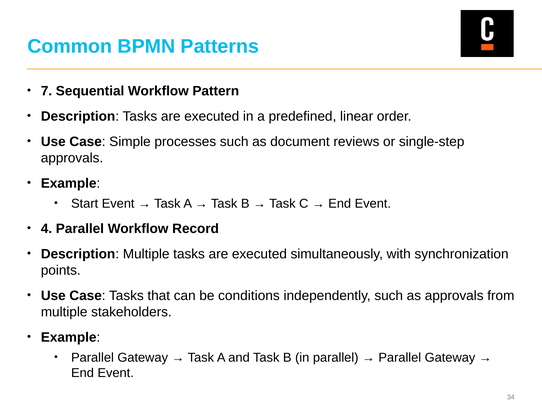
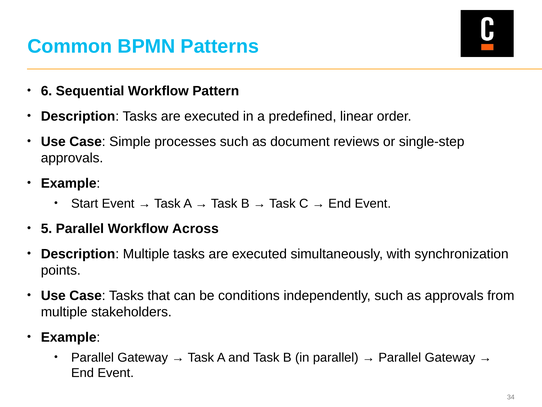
7: 7 -> 6 (46, 91)
4: 4 -> 5 (46, 228)
Record: Record -> Across (195, 228)
